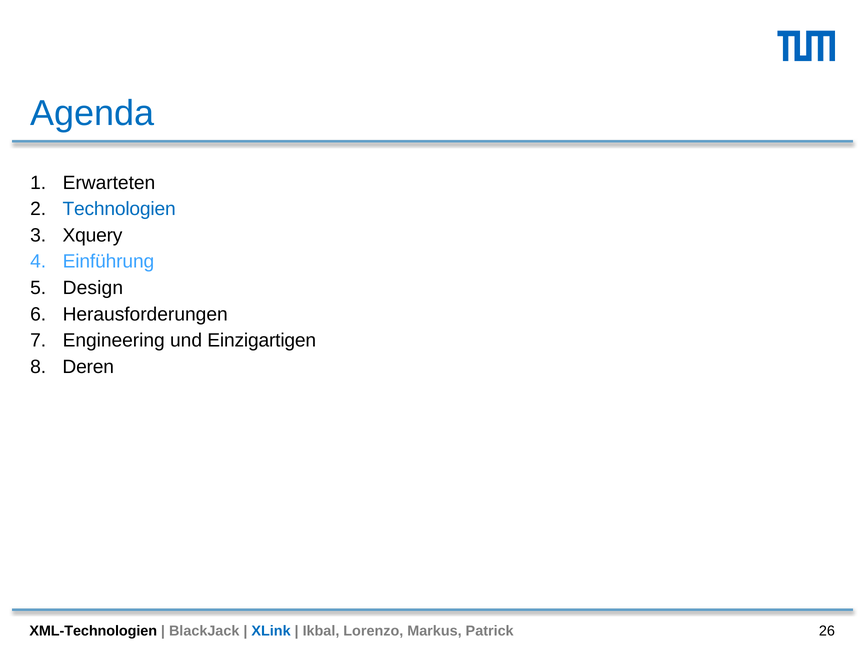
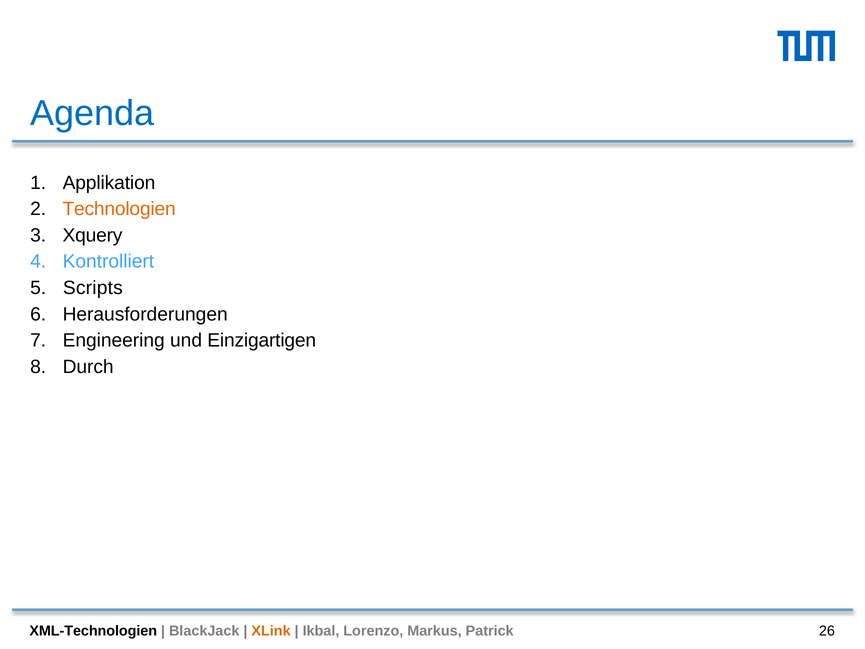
Erwarteten: Erwarteten -> Applikation (109, 183)
Technologien colour: blue -> orange (119, 209)
Einführung: Einführung -> Kontrolliert (108, 262)
Design: Design -> Scripts (93, 288)
Deren: Deren -> Durch (88, 367)
XLink colour: blue -> orange (271, 631)
